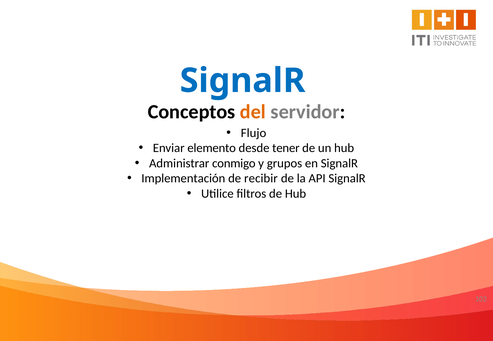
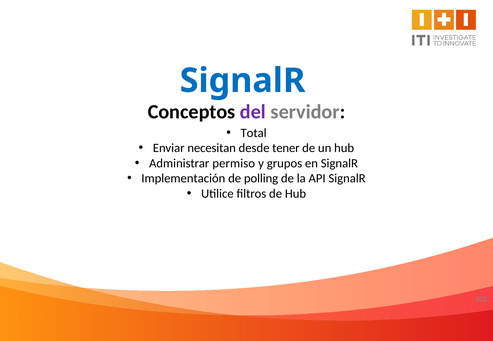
del colour: orange -> purple (253, 112)
Flujo: Flujo -> Total (254, 133)
elemento: elemento -> necesitan (212, 148)
conmigo: conmigo -> permiso (234, 163)
recibir: recibir -> polling (261, 179)
